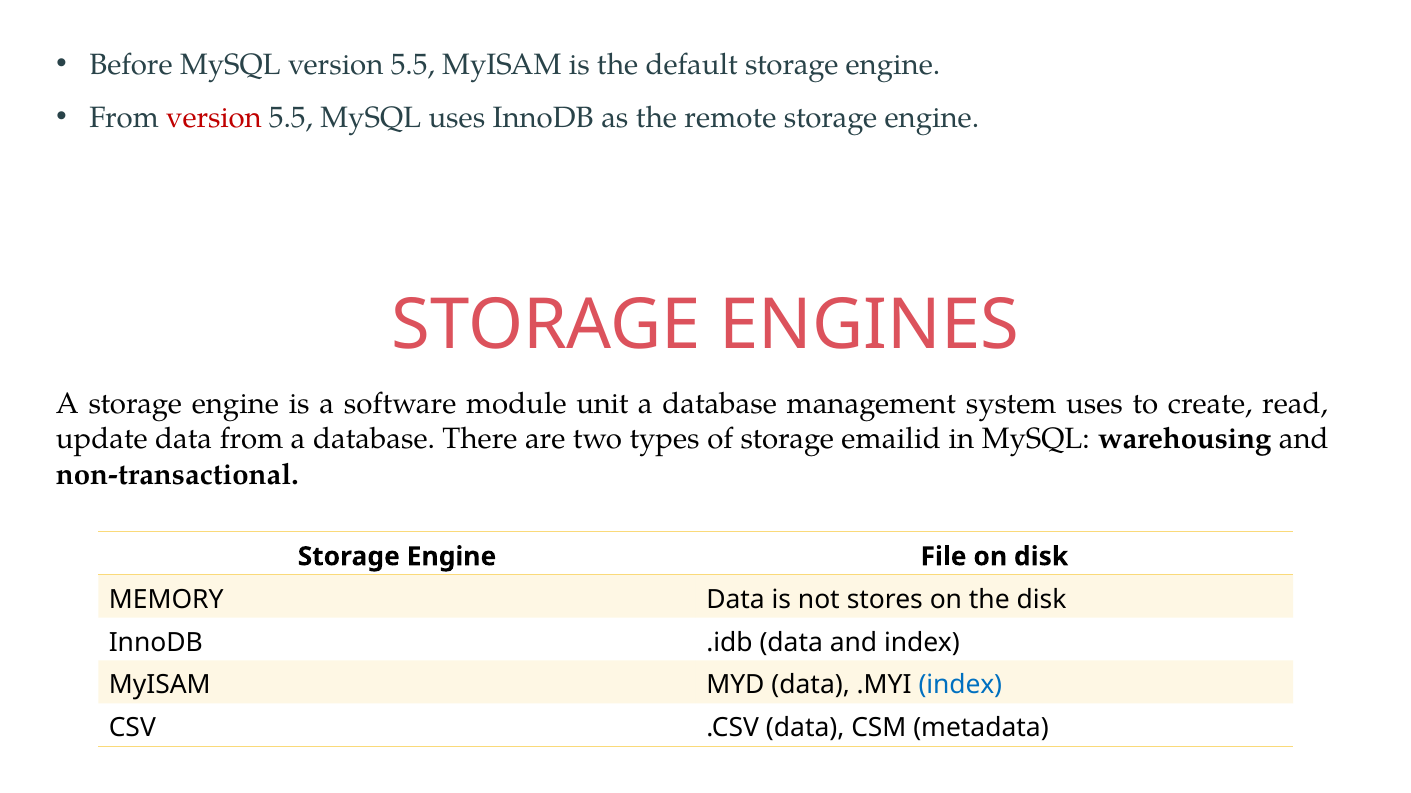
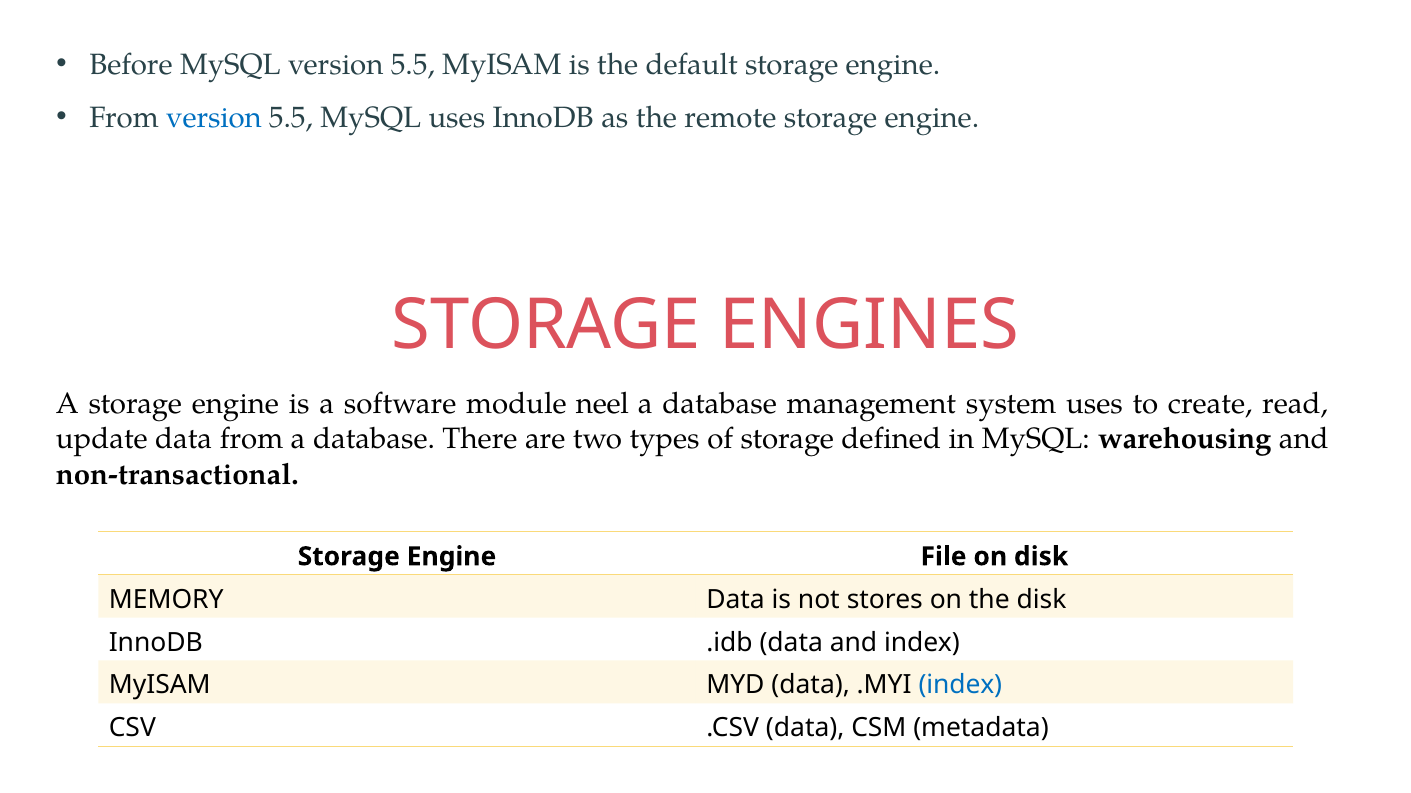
version colour: red -> blue (214, 117)
unit: unit -> neel (602, 404)
emailid: emailid -> defined (891, 439)
